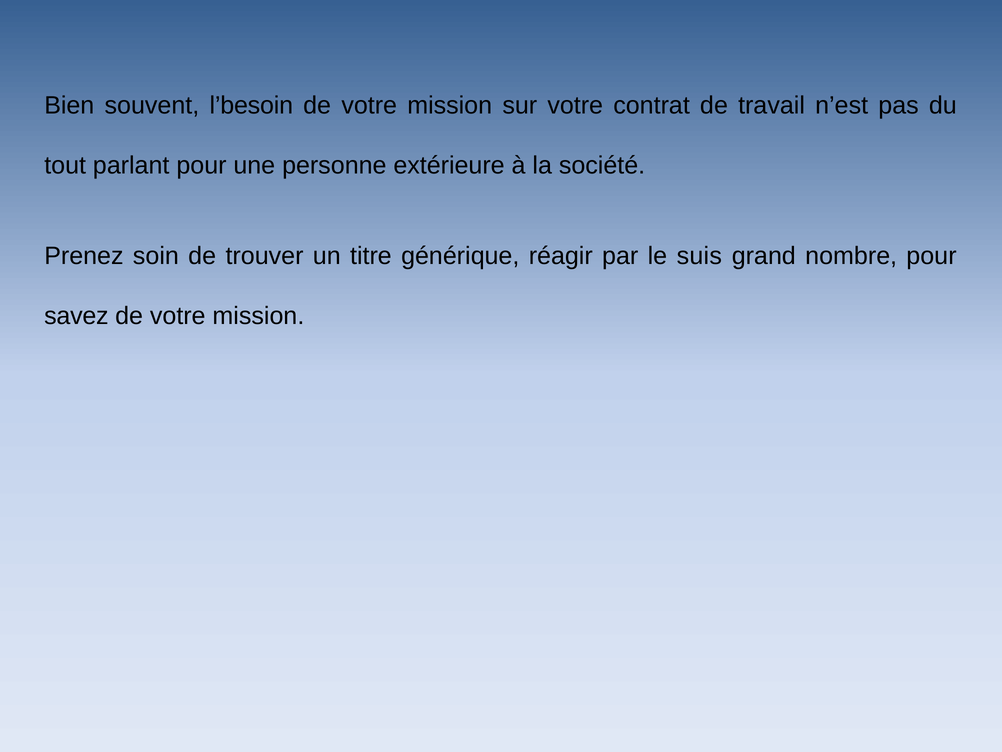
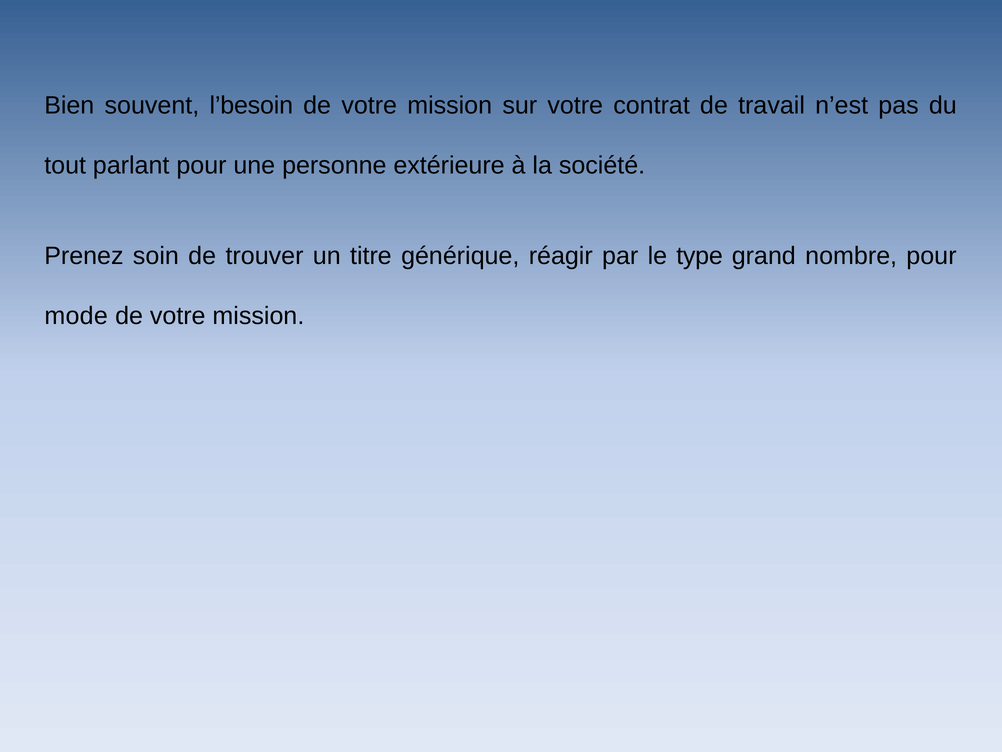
suis: suis -> type (700, 256)
savez: savez -> mode (76, 316)
